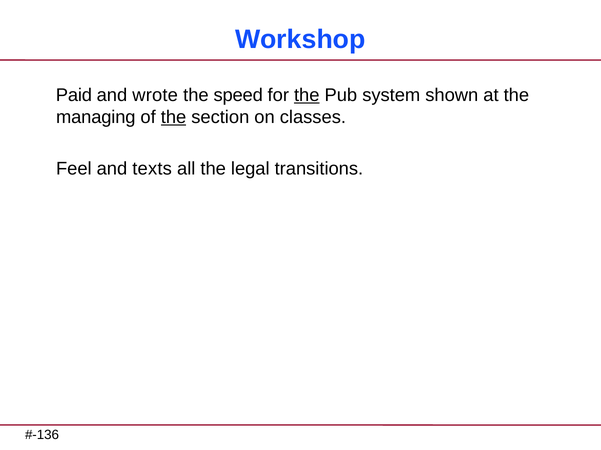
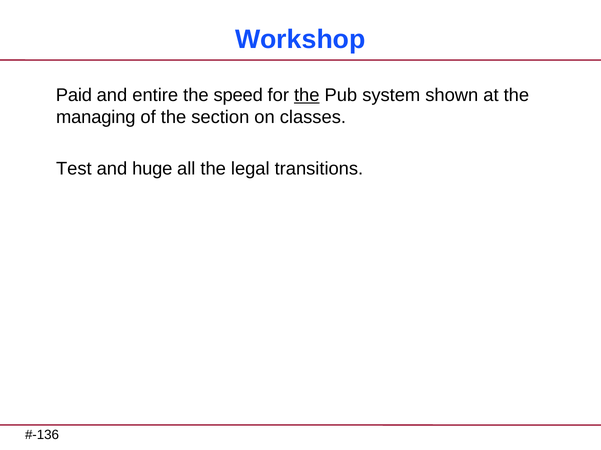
wrote: wrote -> entire (155, 95)
the underline: present -> none (174, 117)
Feel: Feel -> Test (74, 169)
texts: texts -> huge (152, 169)
